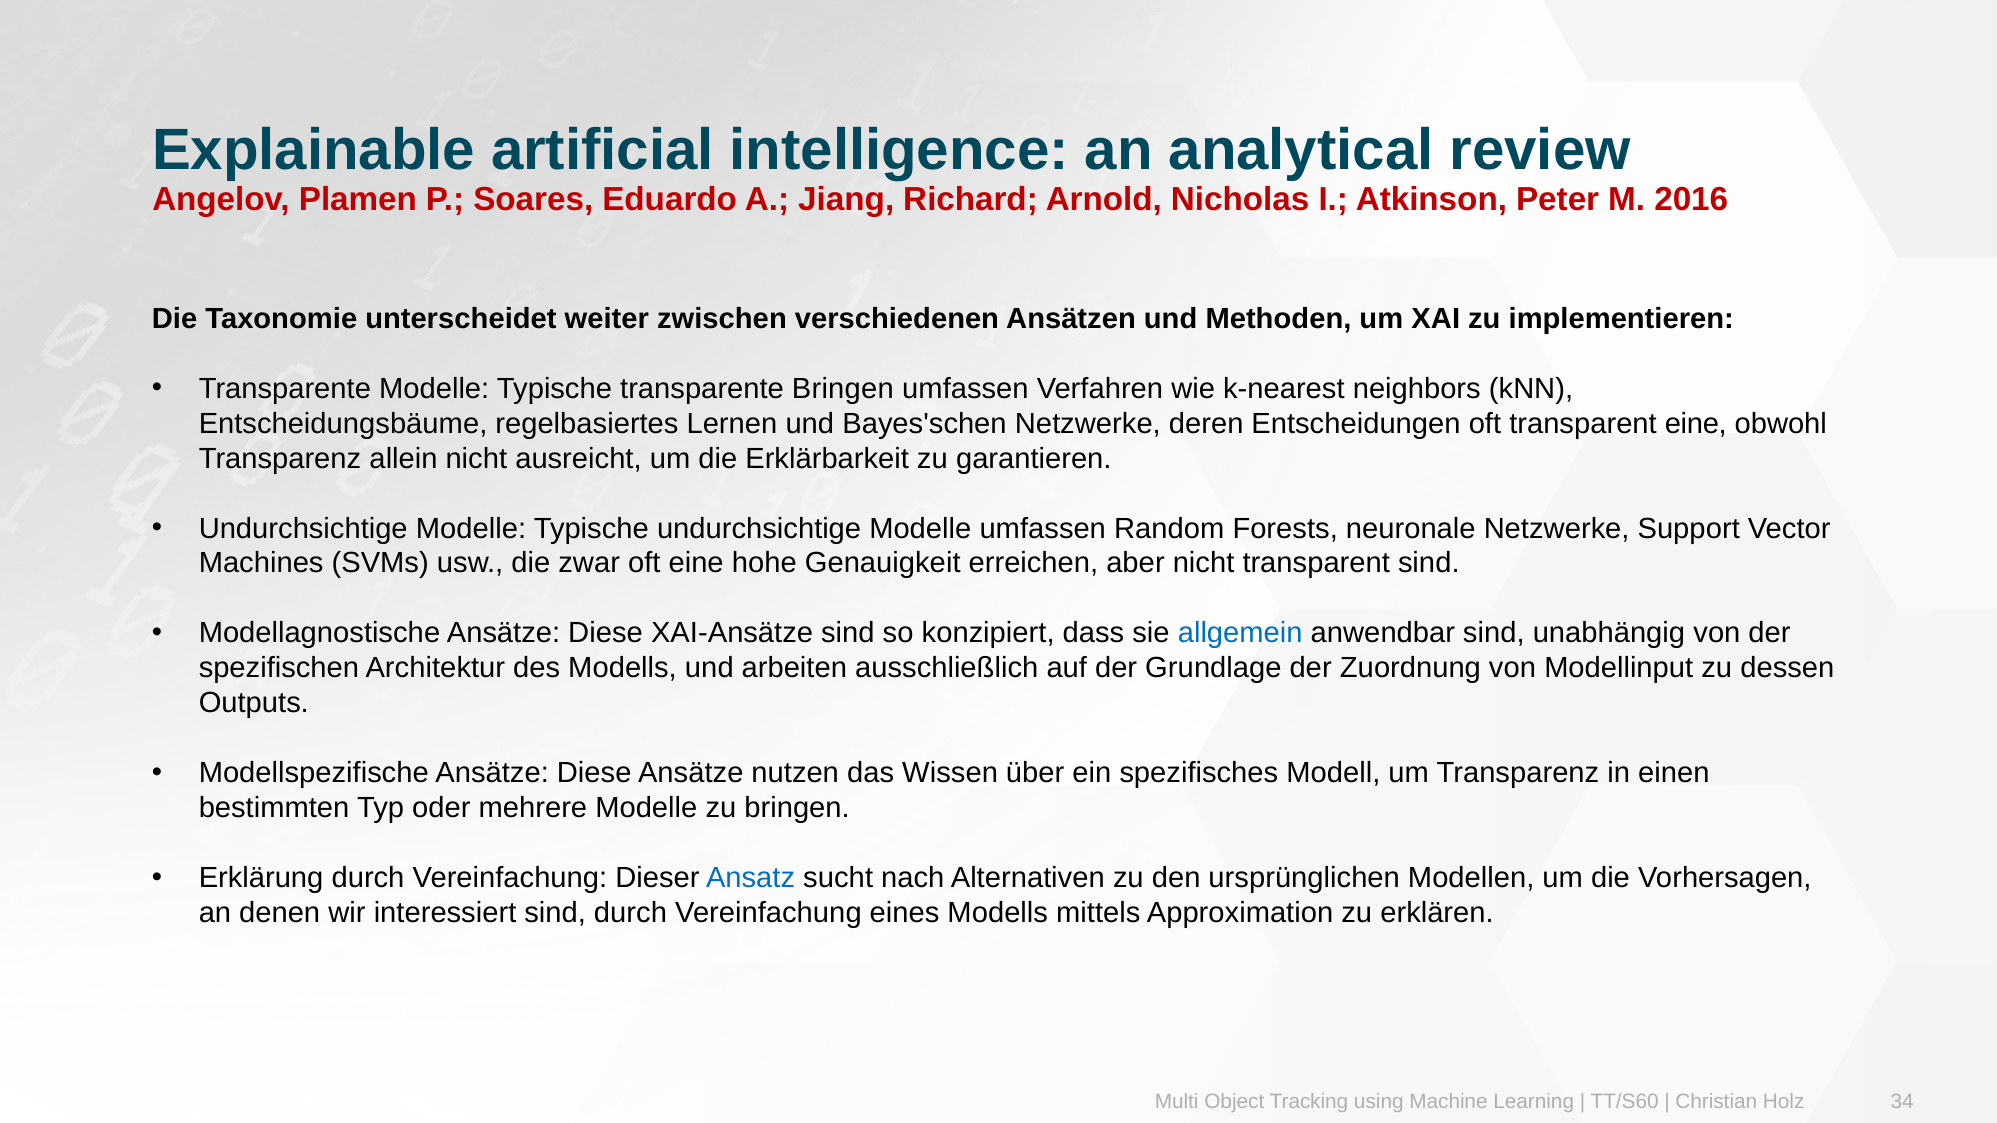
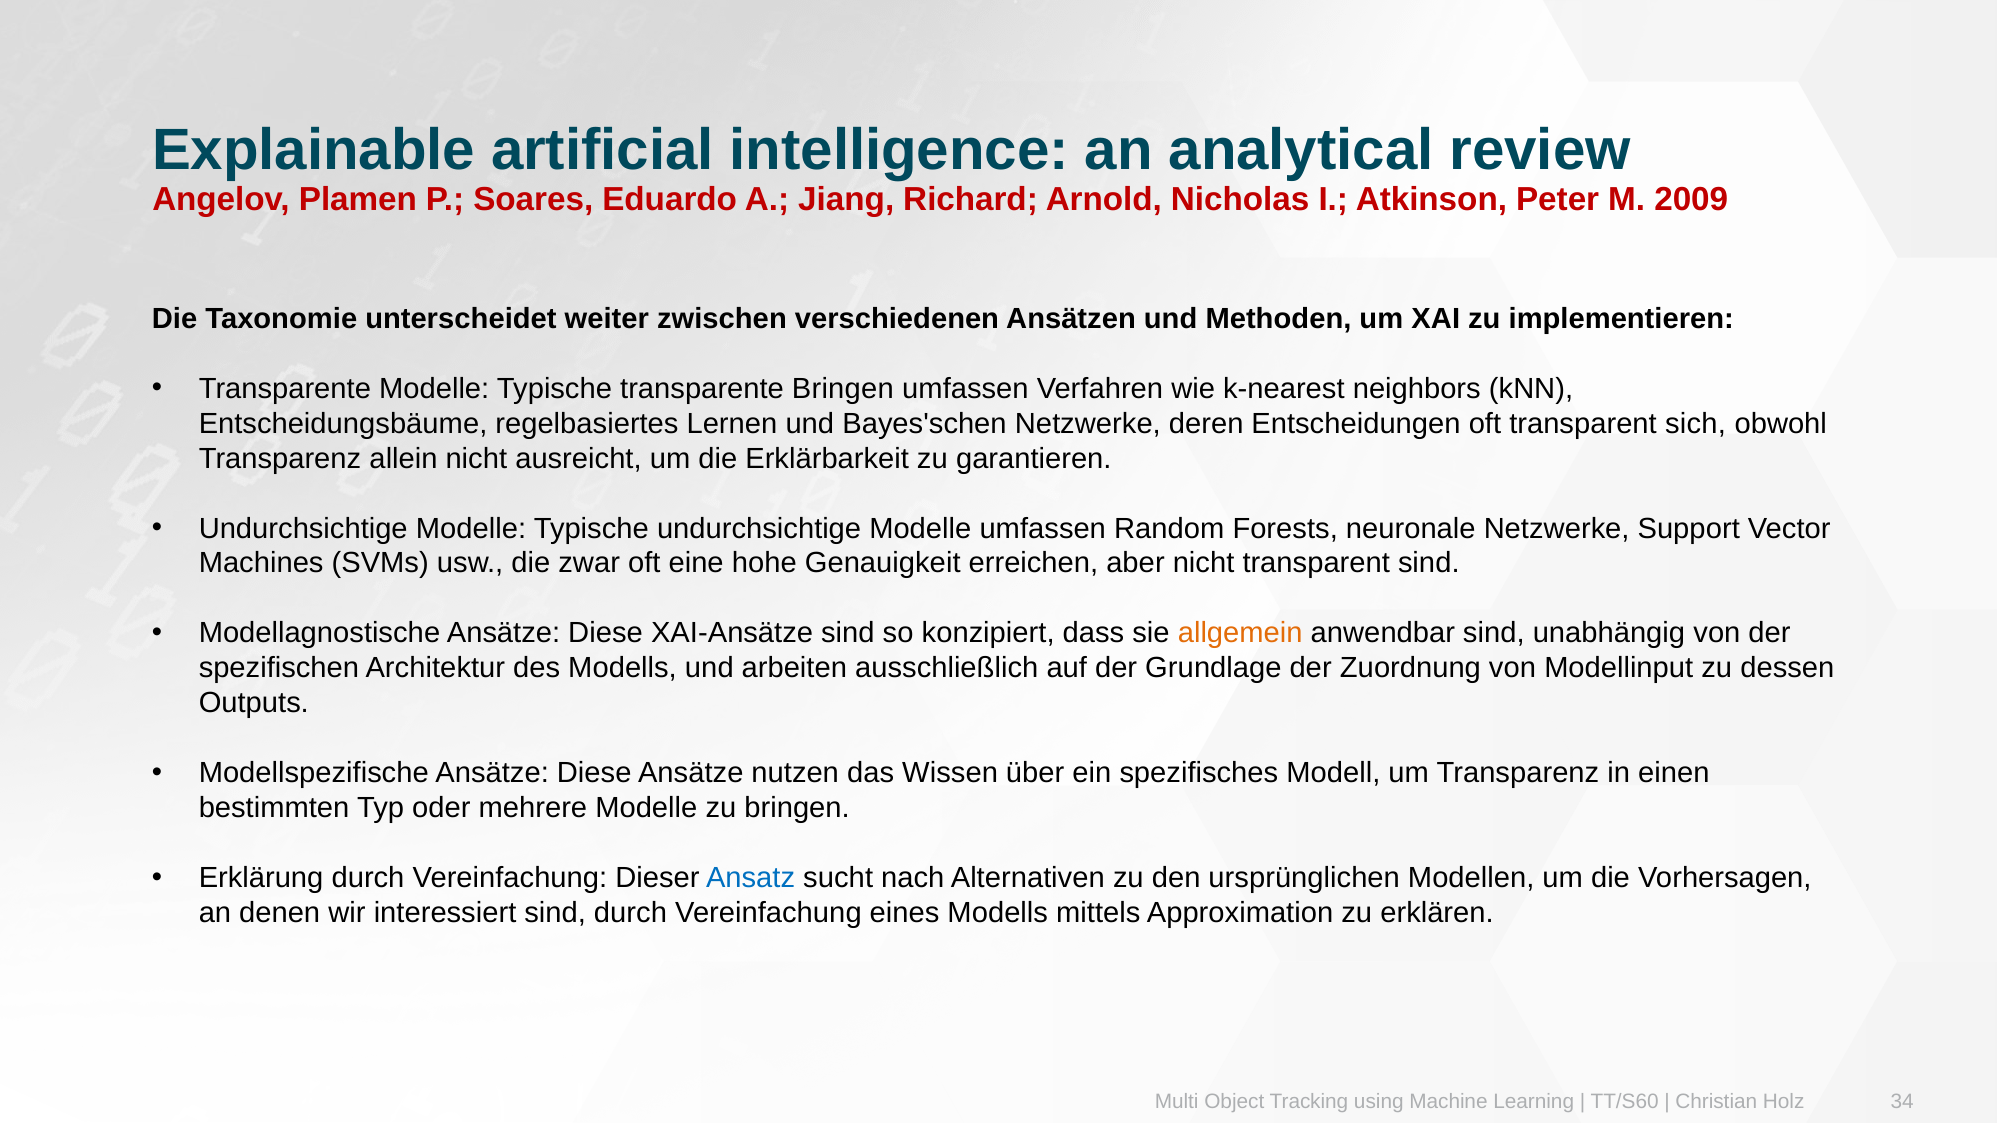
2016: 2016 -> 2009 (1691, 200)
transparent eine: eine -> sich (1696, 424)
allgemein colour: blue -> orange (1240, 633)
